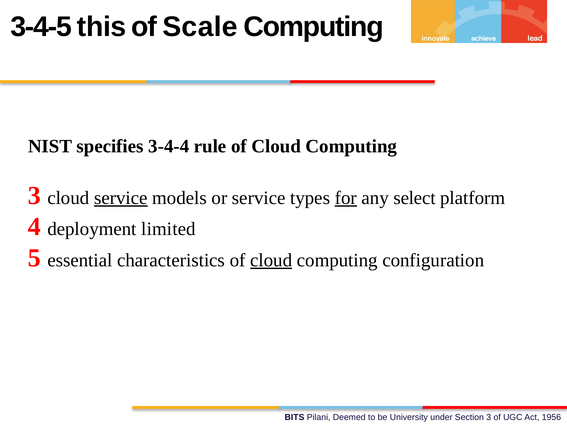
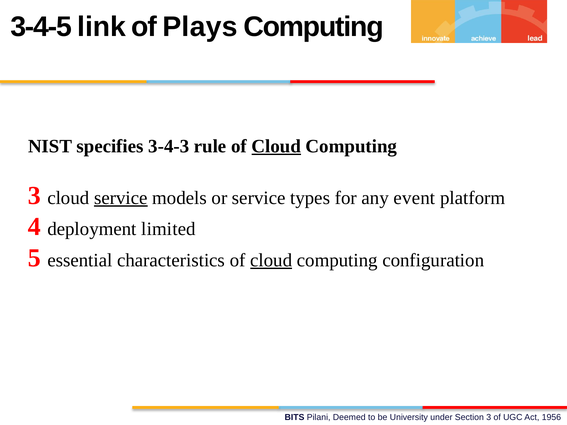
this: this -> link (102, 27)
Scale: Scale -> Plays (200, 27)
3-4-4: 3-4-4 -> 3-4-3 (169, 146)
Cloud underline: none -> present (276, 146)
for underline: present -> none (346, 198)
select: select -> event (414, 198)
